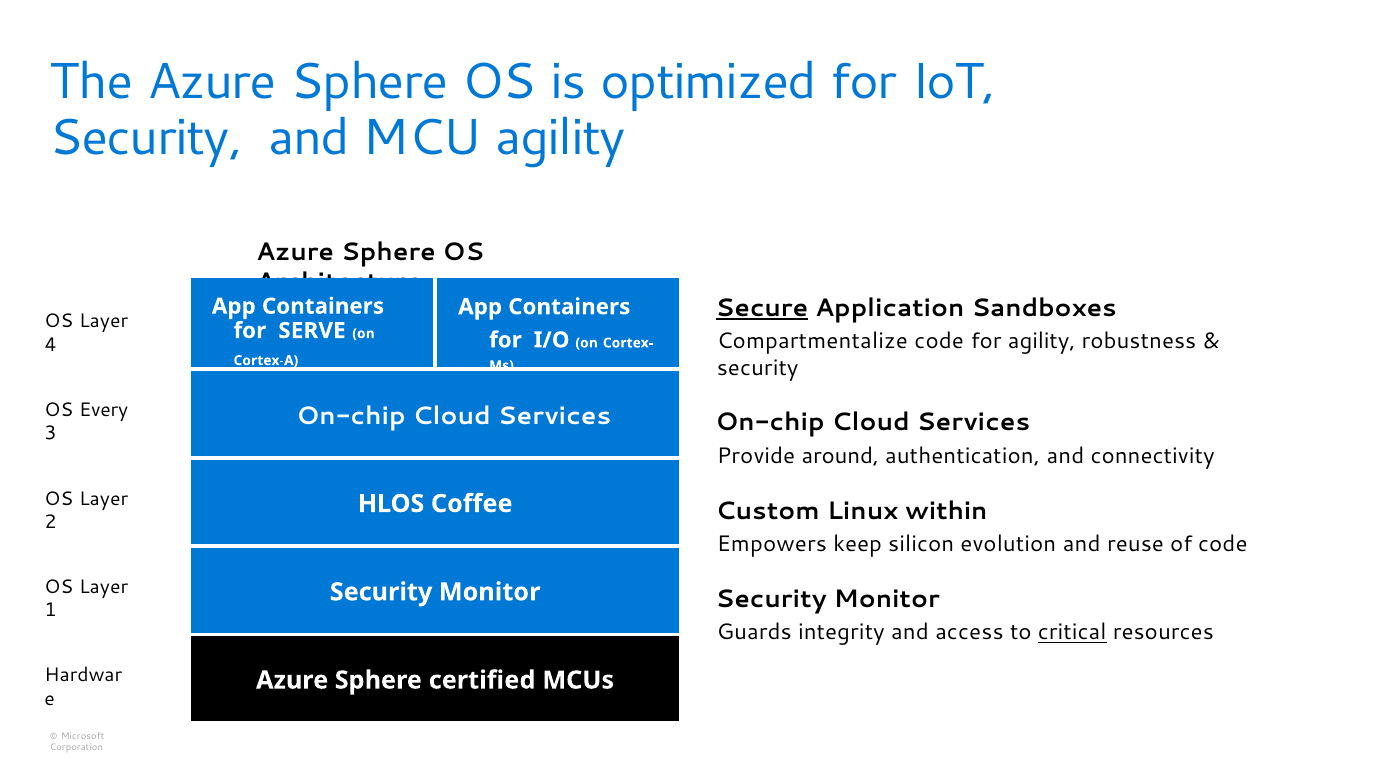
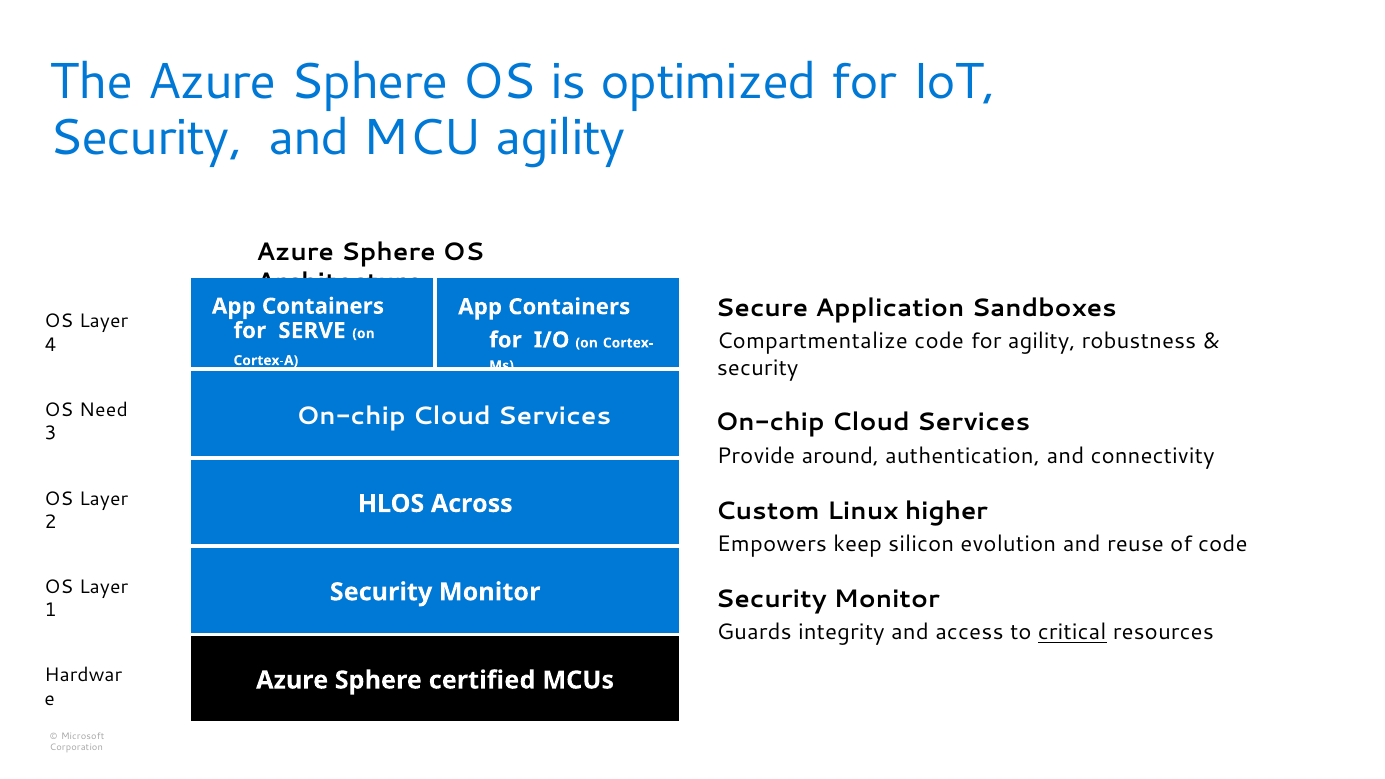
Secure underline: present -> none (762, 308)
Every: Every -> Need (104, 410)
Coffee: Coffee -> Across (472, 504)
within: within -> higher (946, 511)
